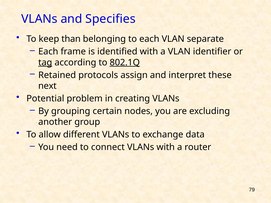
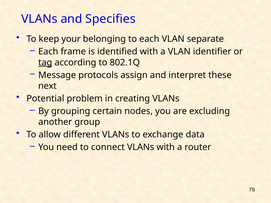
than: than -> your (71, 39)
802.1Q underline: present -> none (125, 63)
Retained: Retained -> Message (57, 75)
